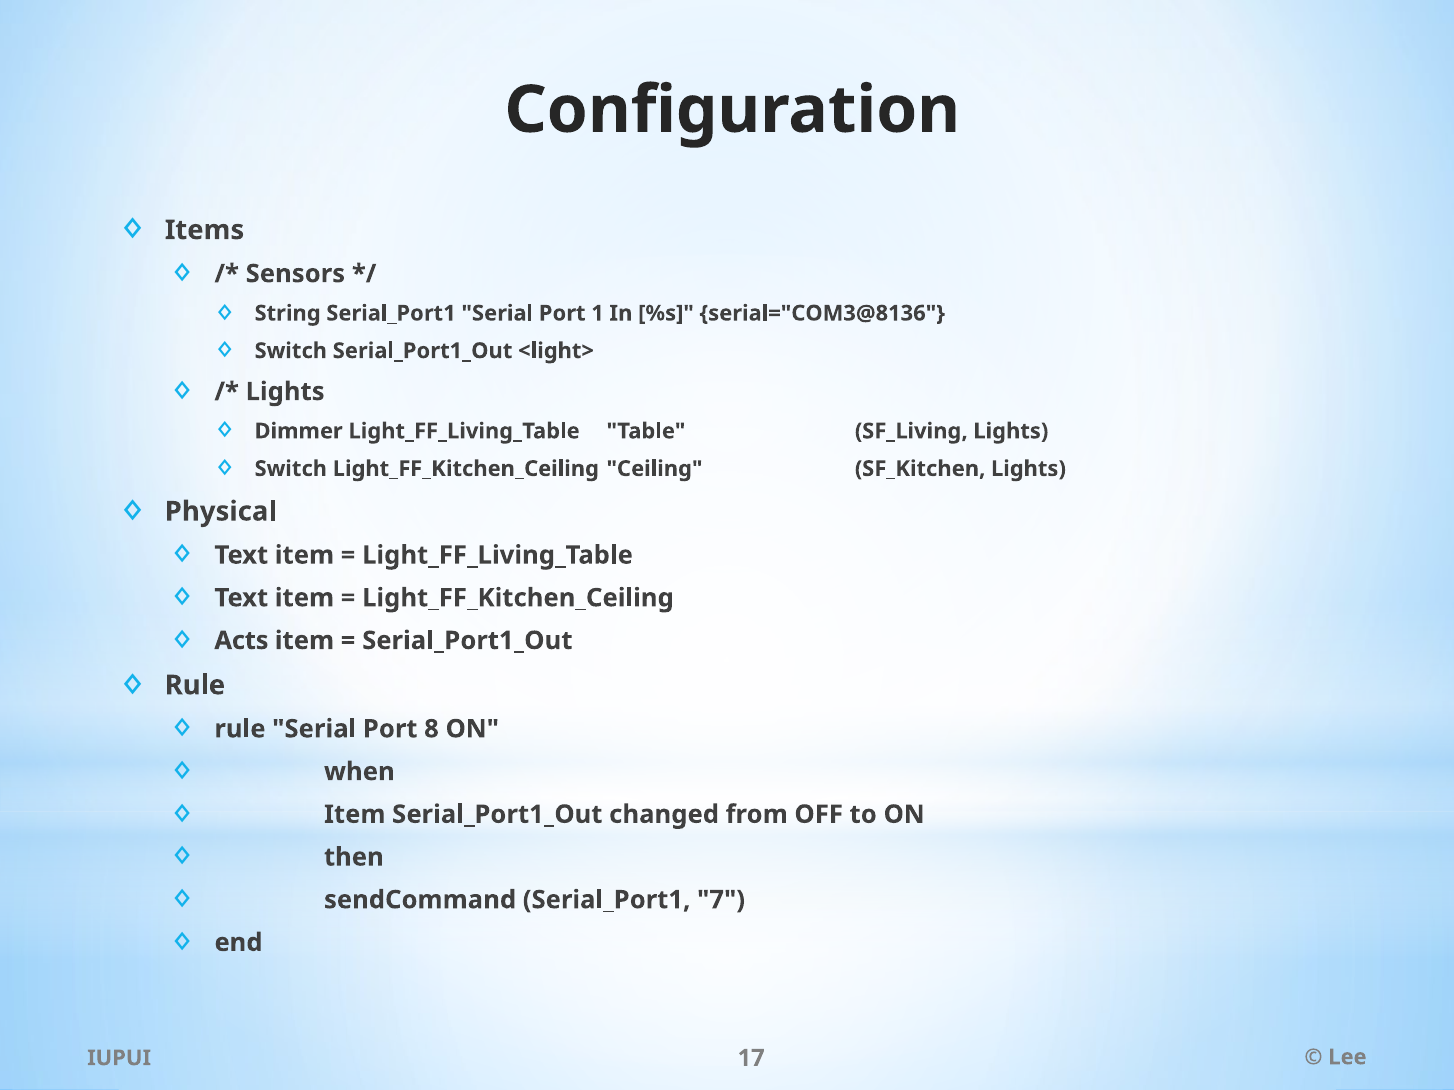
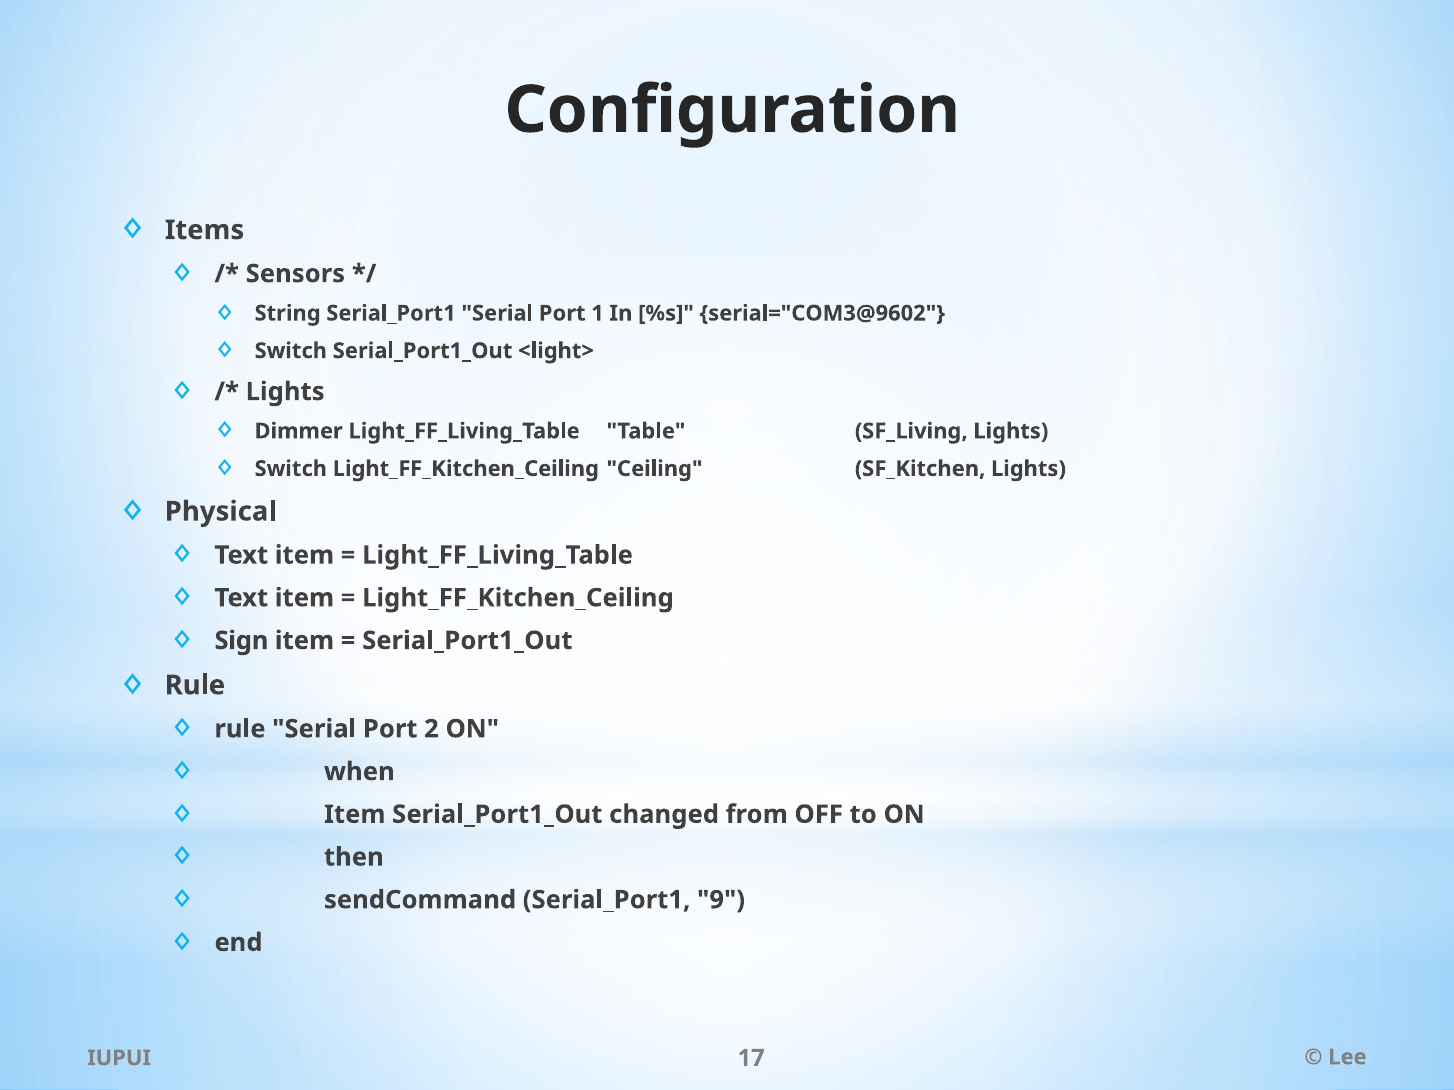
serial="COM3@8136: serial="COM3@8136 -> serial="COM3@9602 (822, 313)
Acts: Acts -> Sign (241, 641)
8: 8 -> 2 (431, 729)
7: 7 -> 9 (721, 900)
